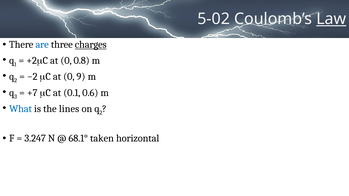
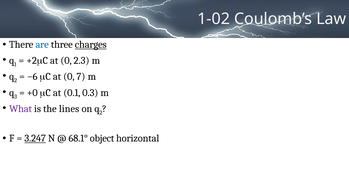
5-02: 5-02 -> 1-02 (214, 19)
Law underline: present -> none (331, 19)
0.8: 0.8 -> 2.3 (82, 61)
−2: −2 -> −6 (32, 77)
9: 9 -> 7 (81, 77)
+7: +7 -> +0 (32, 93)
0.6: 0.6 -> 0.3 (90, 93)
What colour: blue -> purple (21, 109)
3.247 underline: none -> present (35, 139)
taken: taken -> object (102, 139)
